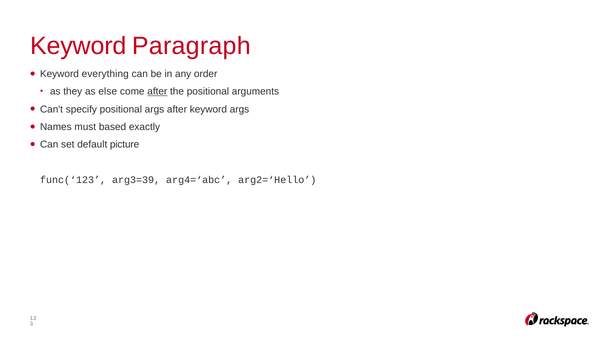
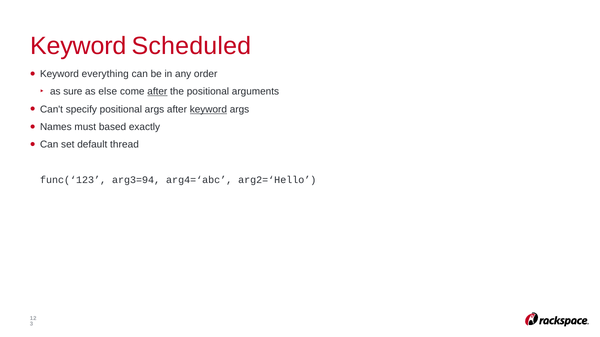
Paragraph: Paragraph -> Scheduled (191, 46)
they: they -> sure (73, 92)
keyword underline: none -> present (208, 109)
picture: picture -> thread (124, 145)
arg3=39: arg3=39 -> arg3=94 (136, 180)
